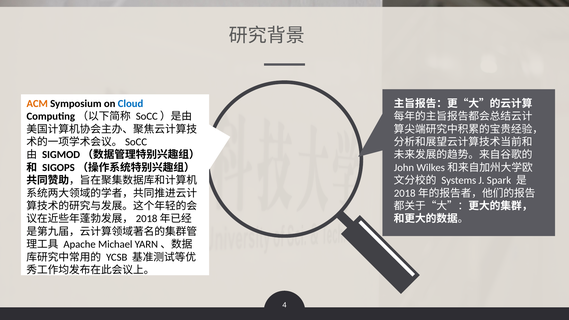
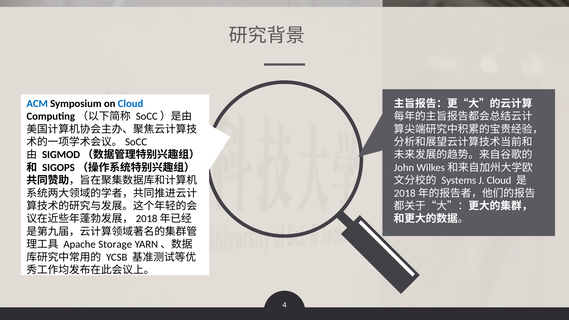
ACM colour: orange -> blue (37, 104)
J Spark: Spark -> Cloud (499, 180)
Michael: Michael -> Storage (115, 244)
